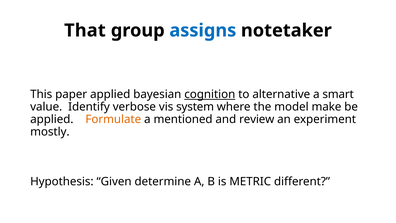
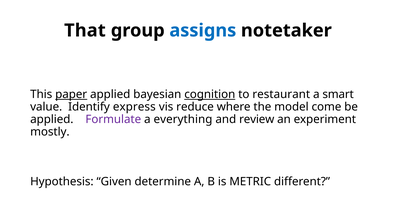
paper underline: none -> present (71, 94)
alternative: alternative -> restaurant (281, 94)
verbose: verbose -> express (134, 107)
system: system -> reduce (195, 107)
make: make -> come (326, 107)
Formulate colour: orange -> purple (113, 119)
mentioned: mentioned -> everything (183, 119)
